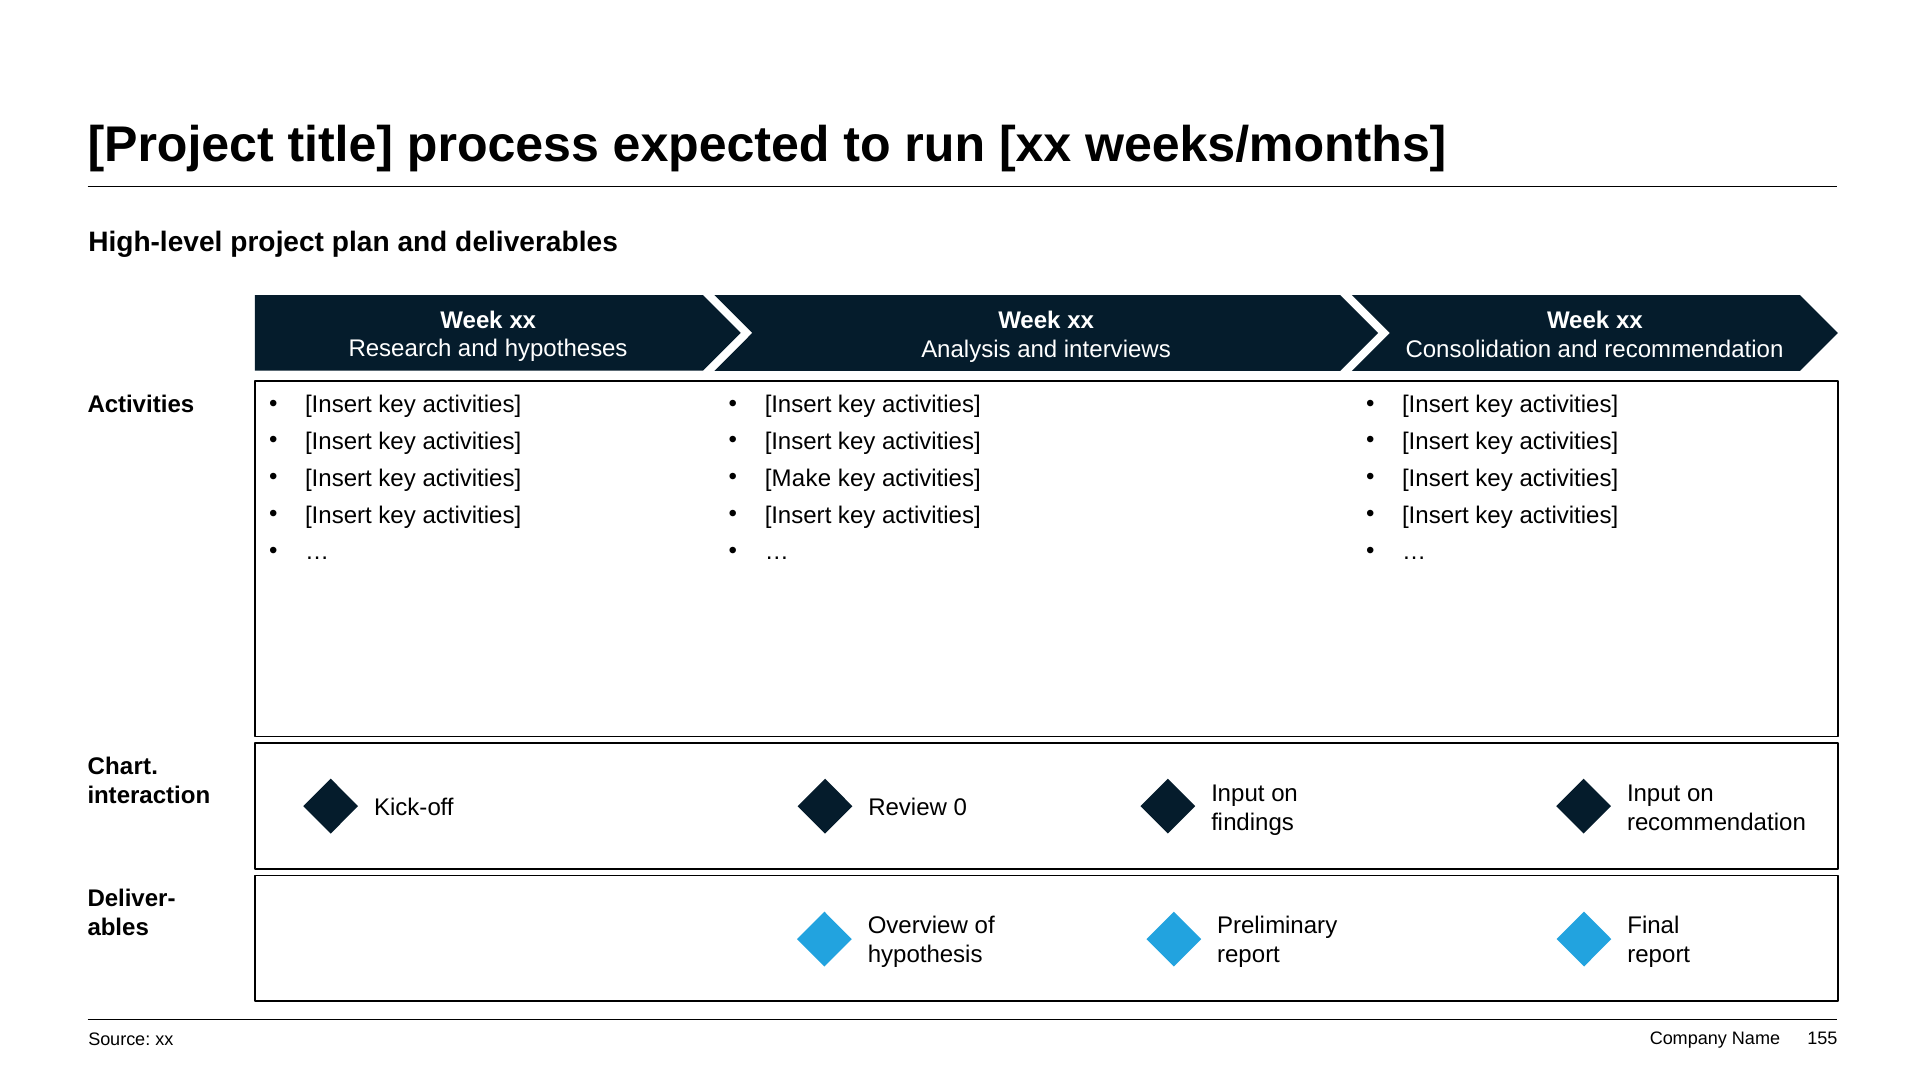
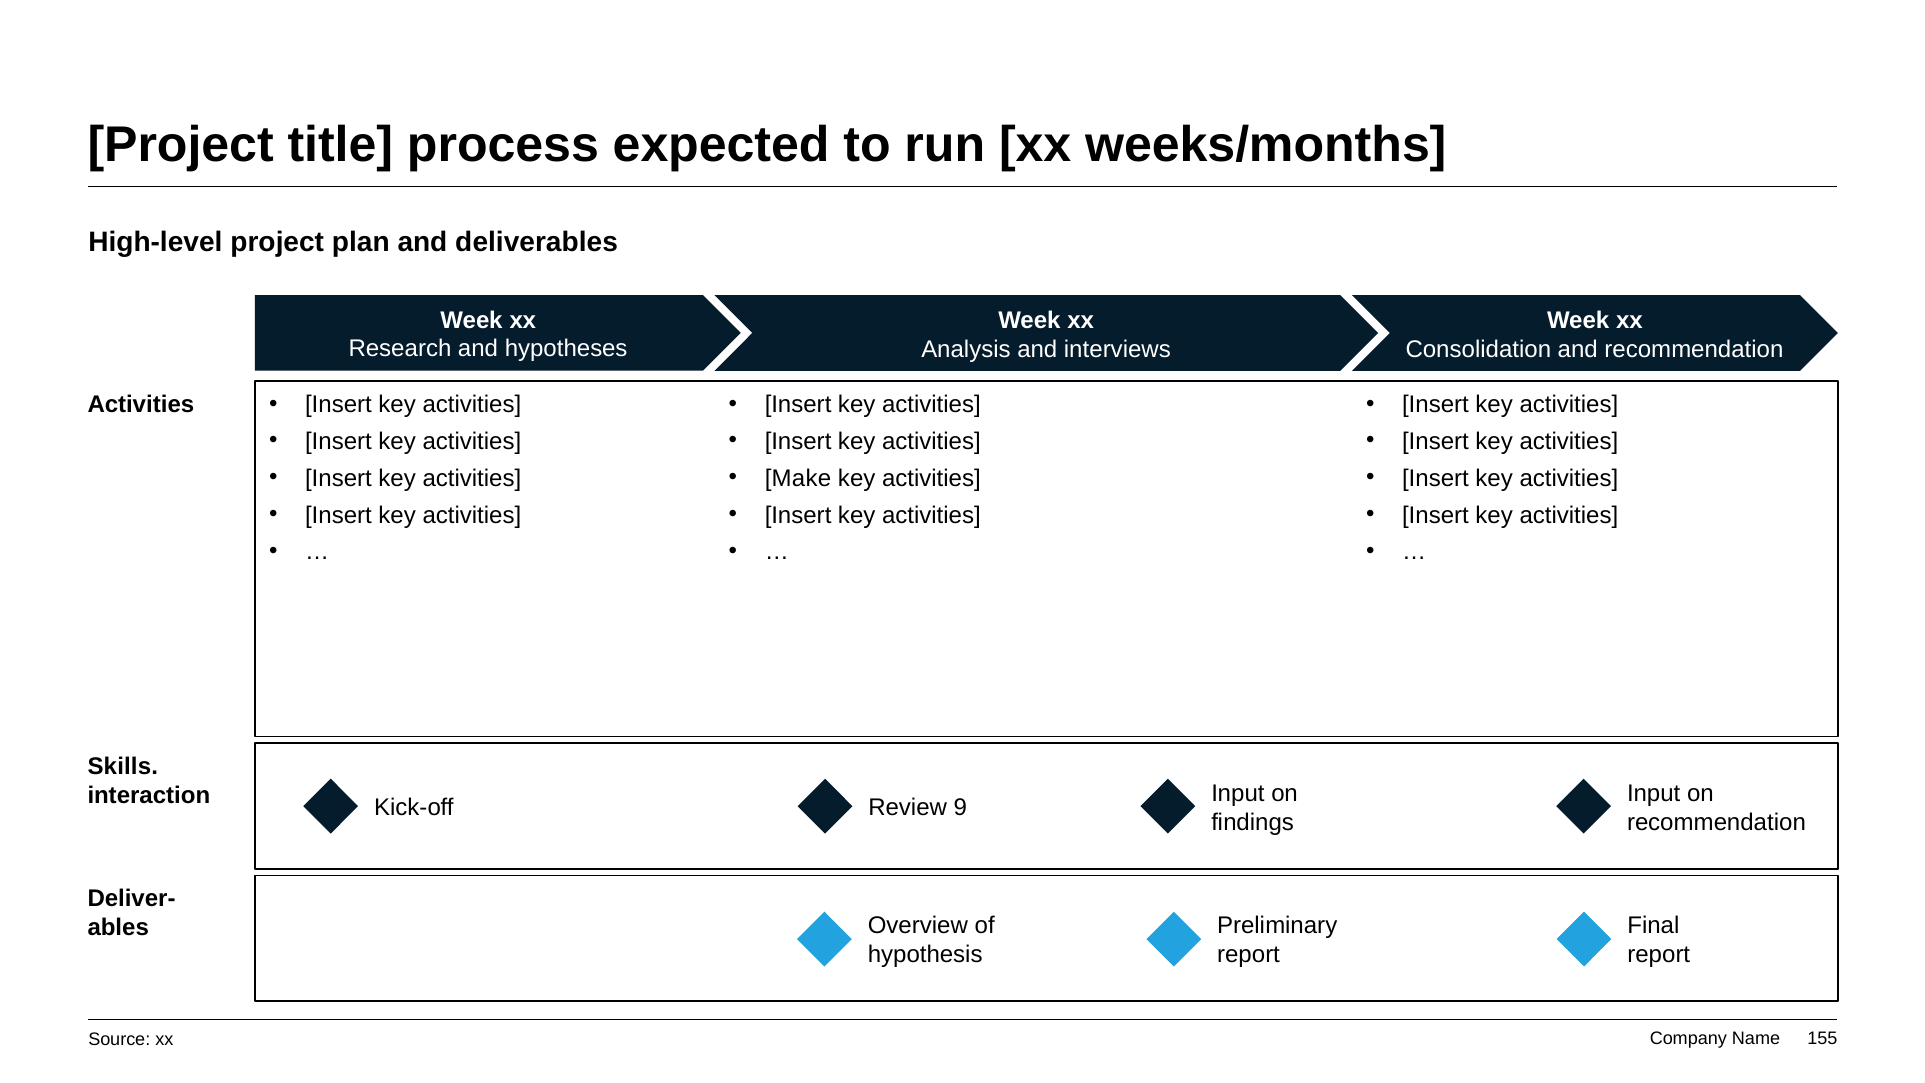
Chart: Chart -> Skills (123, 766)
0: 0 -> 9 (960, 808)
